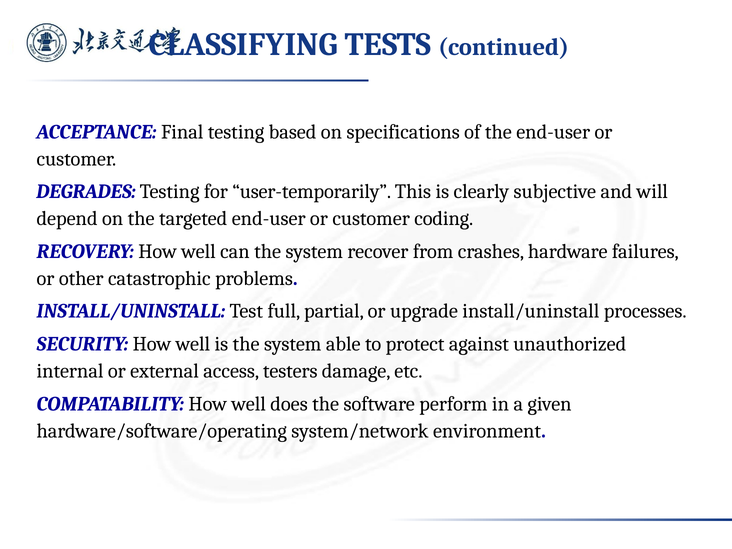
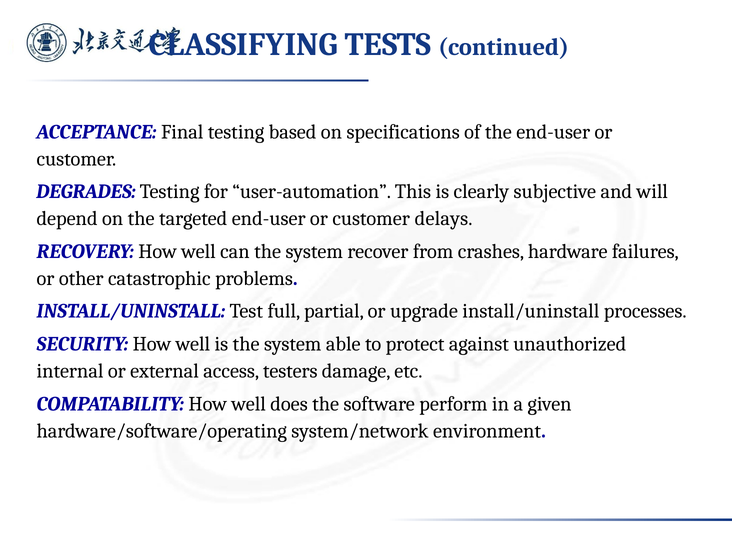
user-temporarily: user-temporarily -> user-automation (312, 192)
coding: coding -> delays (444, 219)
